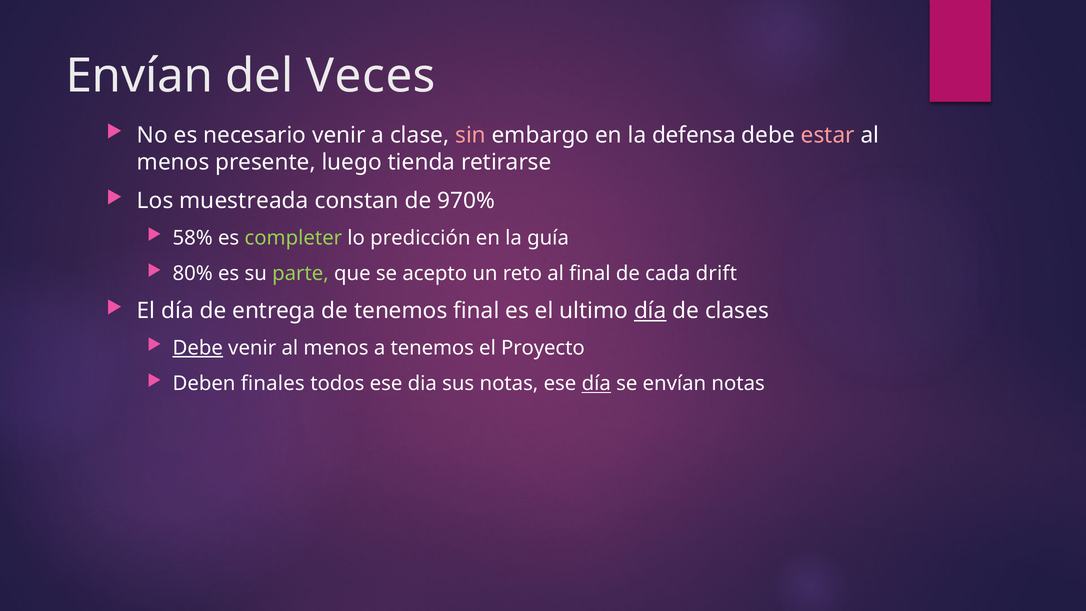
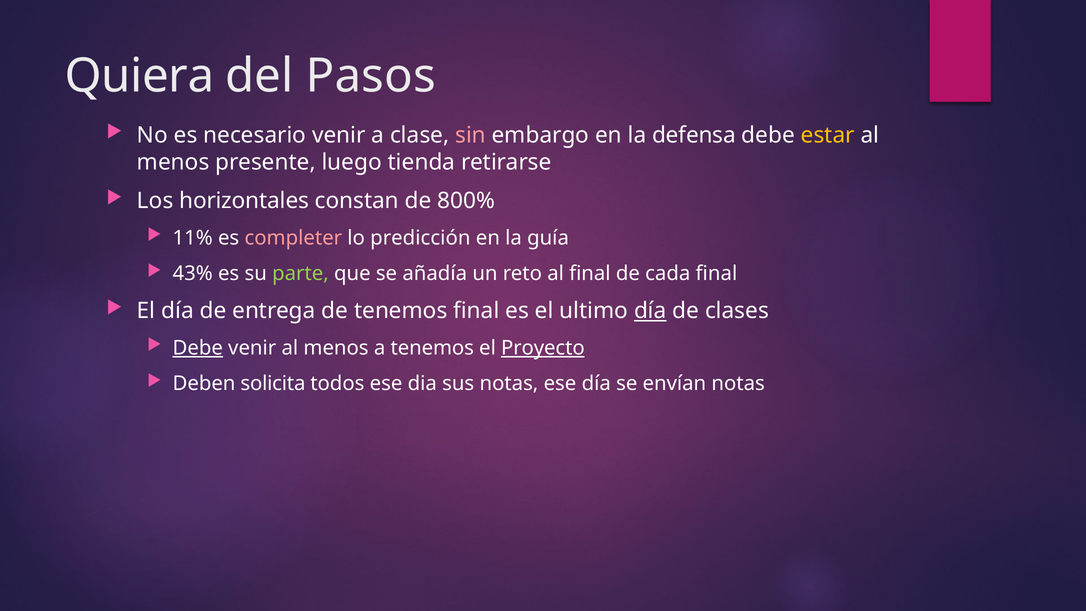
Envían: Envían -> Quiera (139, 76)
Veces: Veces -> Pasos (371, 76)
estar colour: pink -> yellow (828, 135)
muestreada: muestreada -> horizontales (244, 201)
970%: 970% -> 800% (466, 201)
58%: 58% -> 11% (193, 238)
completer colour: light green -> pink (293, 238)
80%: 80% -> 43% (193, 274)
acepto: acepto -> añadía (435, 274)
cada drift: drift -> final (716, 274)
Proyecto underline: none -> present (543, 348)
finales: finales -> solicita (273, 384)
día underline: present -> none (596, 384)
